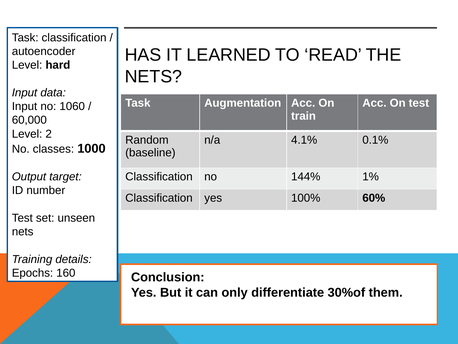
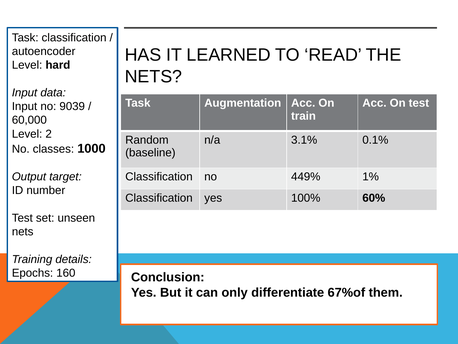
1060: 1060 -> 9039 (72, 106)
4.1%: 4.1% -> 3.1% (304, 140)
144%: 144% -> 449% (306, 176)
30%of: 30%of -> 67%of (346, 292)
